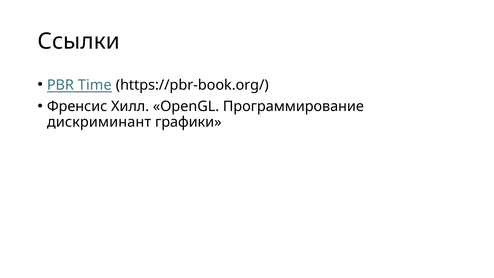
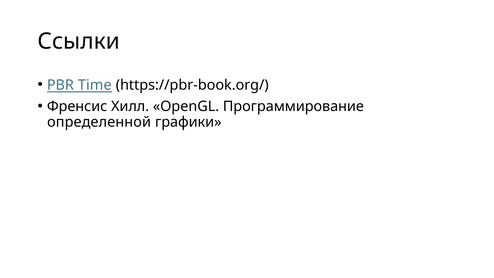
дискриминант: дискриминант -> определенной (99, 122)
